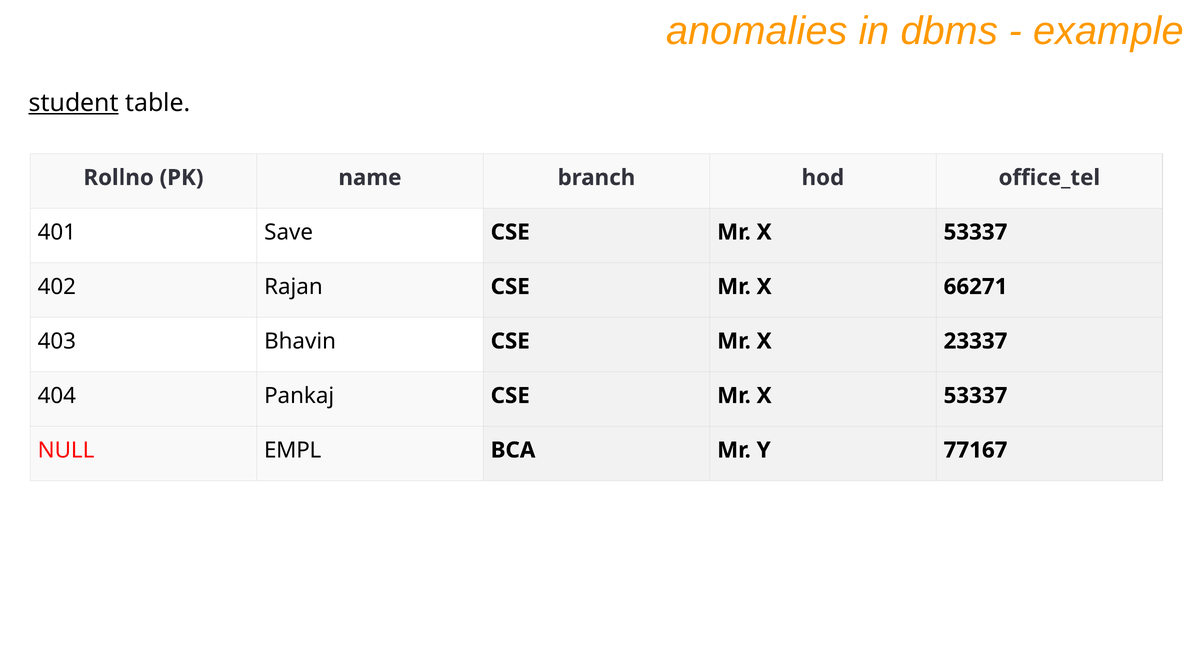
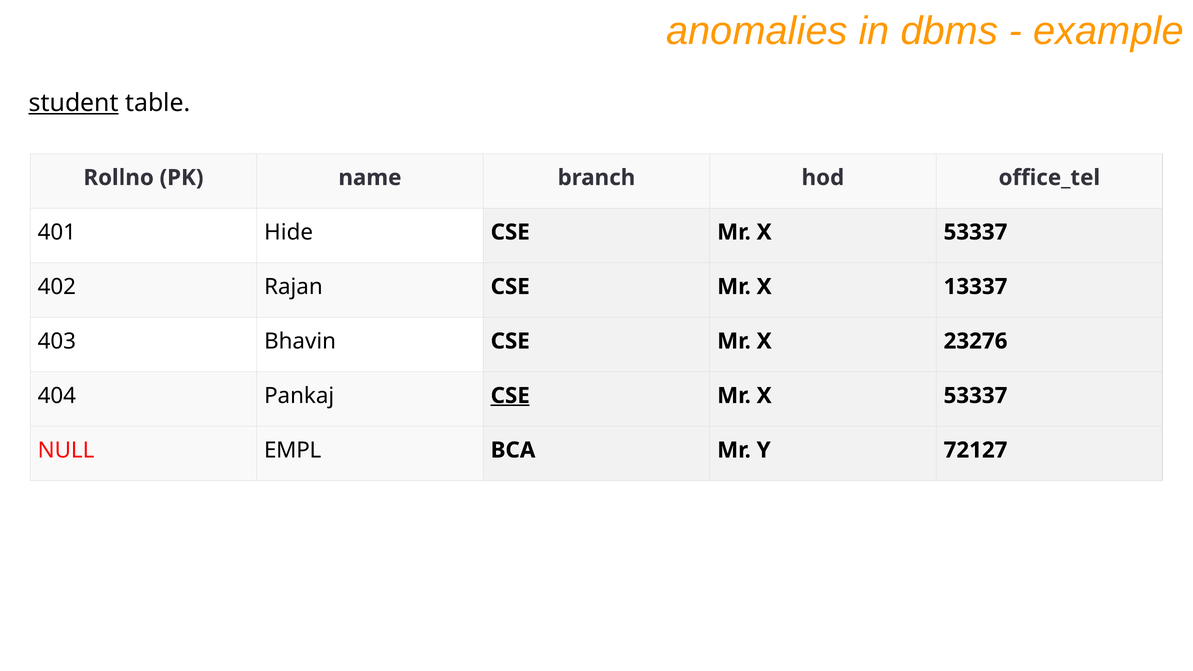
Save: Save -> Hide (289, 232)
66271: 66271 -> 13337 (976, 287)
23337: 23337 -> 23276 (976, 341)
CSE underline: none -> present (510, 396)
77167: 77167 -> 72127 (976, 450)
